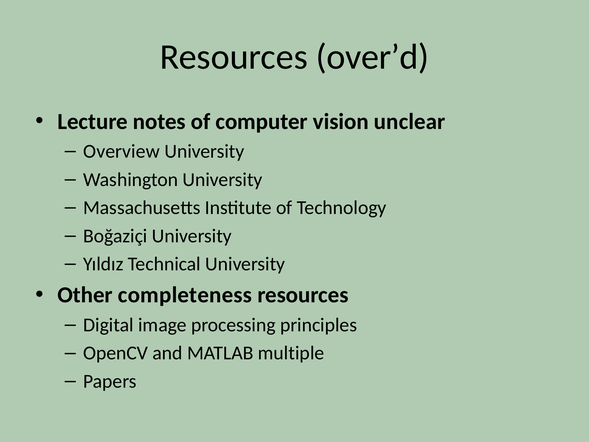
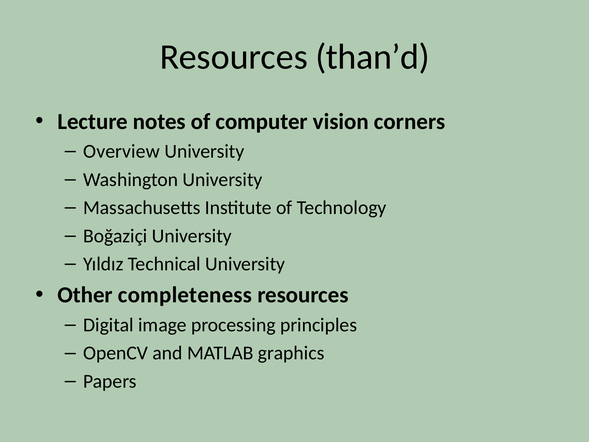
over’d: over’d -> than’d (373, 57)
unclear: unclear -> corners (410, 121)
multiple: multiple -> graphics (291, 353)
